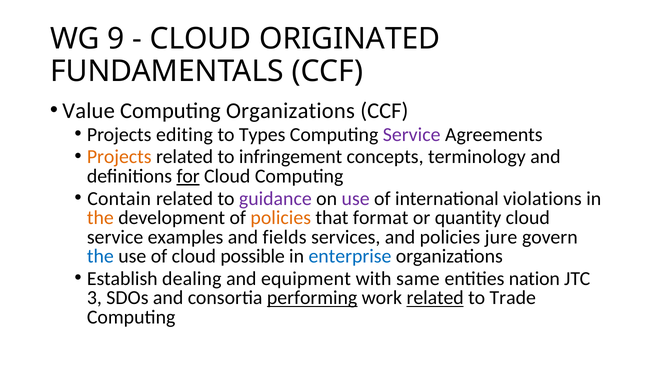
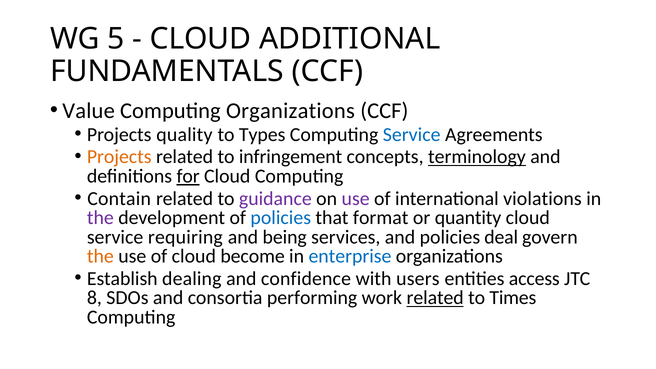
9: 9 -> 5 (116, 39)
ORIGINATED: ORIGINATED -> ADDITIONAL (350, 39)
editing: editing -> quality (184, 135)
Service colour: purple -> blue (412, 135)
terminology underline: none -> present (477, 157)
the colour: orange -> purple (100, 218)
policies colour: orange -> blue (281, 218)
examples: examples -> requiring (185, 237)
fields: fields -> being (285, 237)
jure: jure -> deal (501, 237)
the colour: blue -> orange (100, 256)
possible: possible -> become (253, 256)
equipment: equipment -> confidence (306, 279)
same: same -> users (418, 279)
nation: nation -> access (534, 279)
3: 3 -> 8 (94, 298)
performing underline: present -> none (312, 298)
Trade: Trade -> Times (513, 298)
